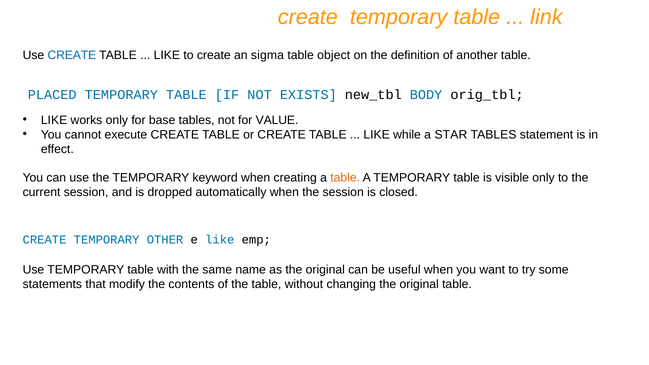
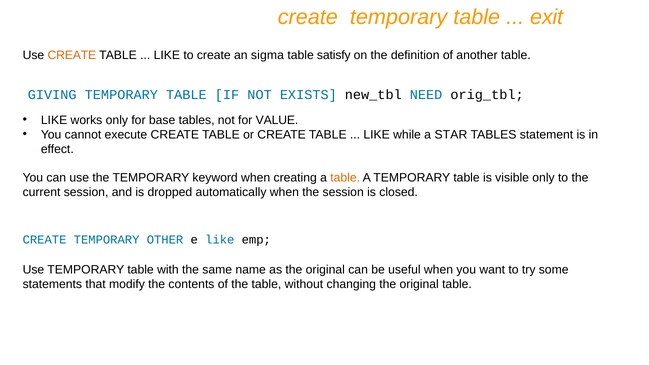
link: link -> exit (547, 17)
CREATE colour: blue -> orange (72, 55)
object: object -> satisfy (334, 55)
PLACED: PLACED -> GIVING (52, 95)
BODY: BODY -> NEED (426, 95)
